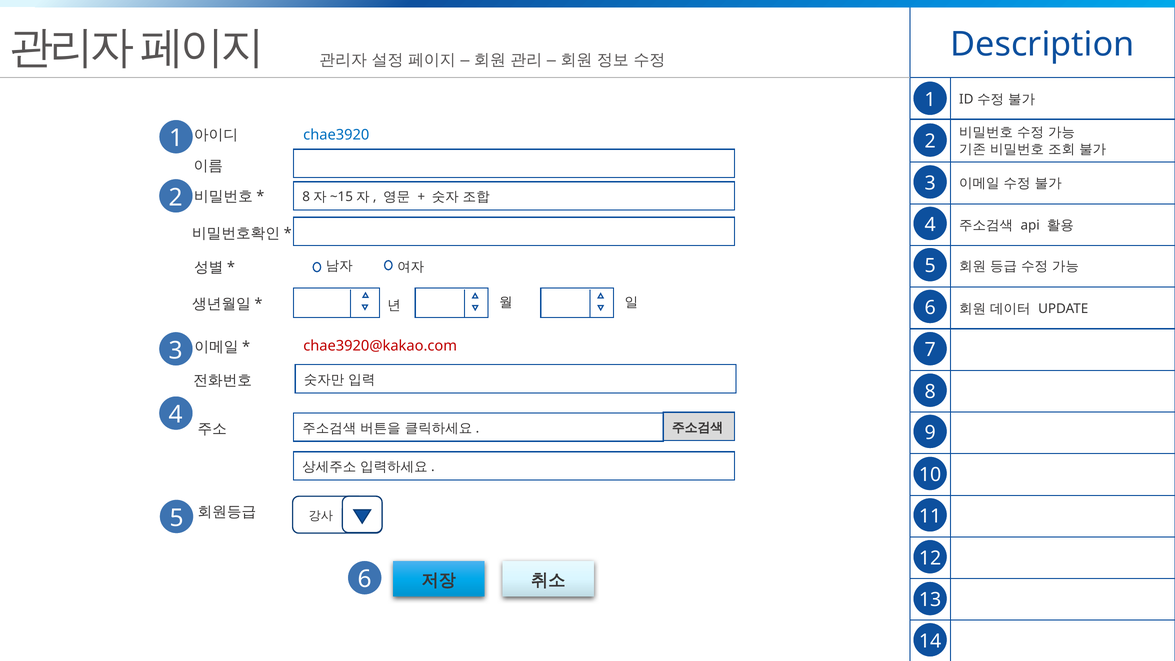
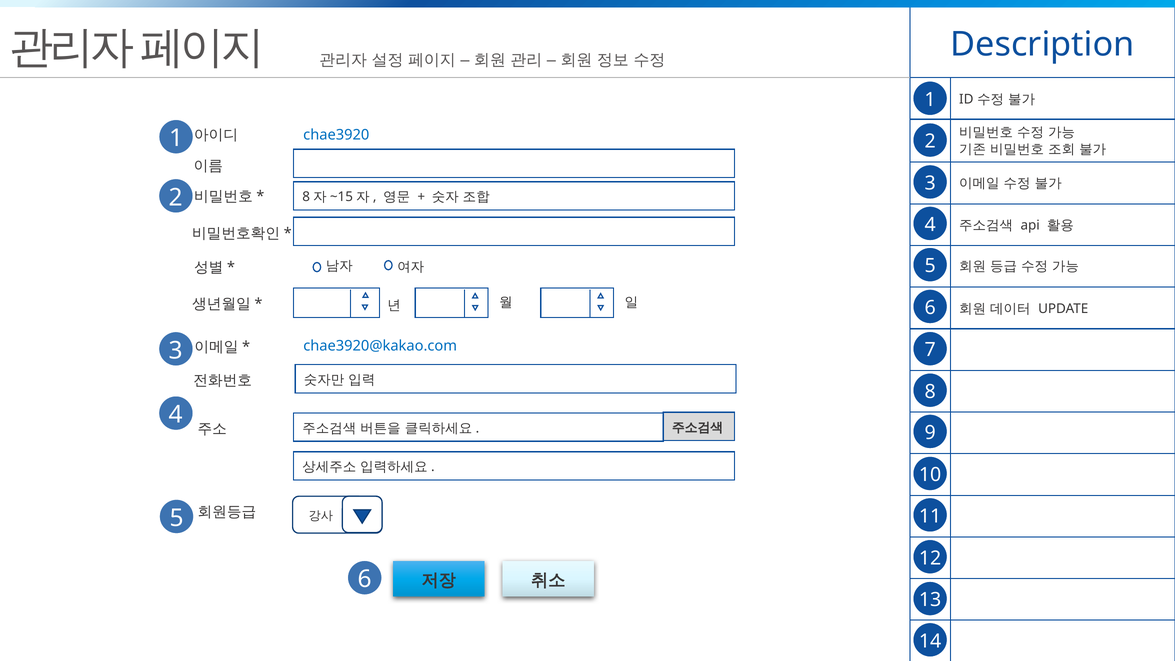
chae3920@kakao.com colour: red -> blue (380, 346)
